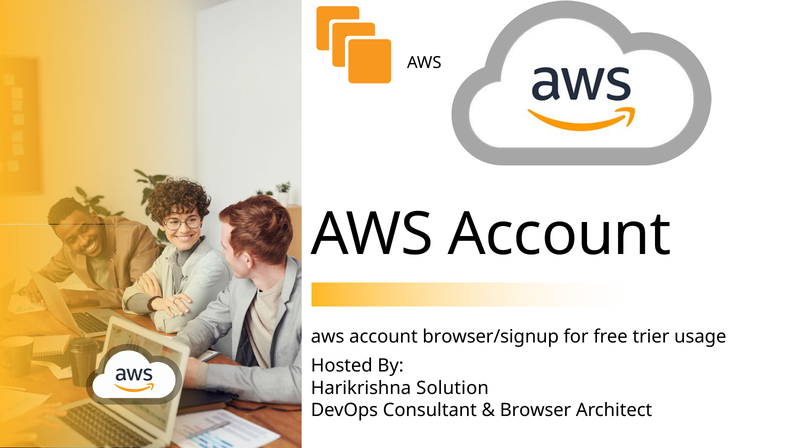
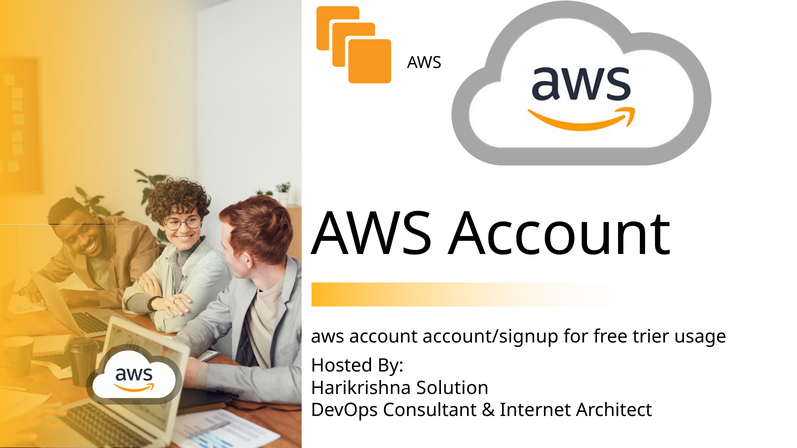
browser/signup: browser/signup -> account/signup (491, 337)
Browser: Browser -> Internet (535, 410)
